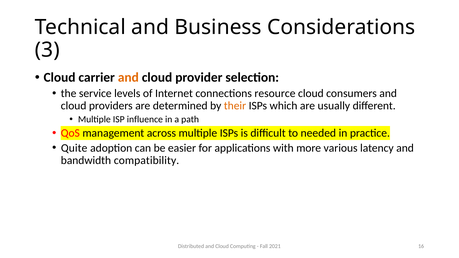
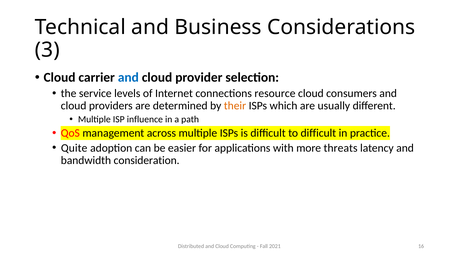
and colour: orange -> blue (128, 78)
to needed: needed -> difficult (318, 133)
various: various -> threats (341, 148)
compatibility: compatibility -> consideration (147, 160)
